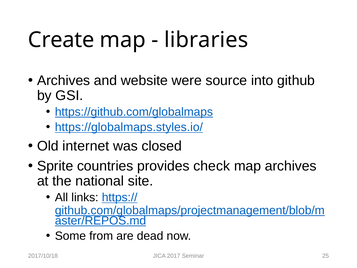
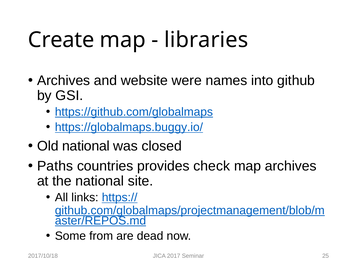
source: source -> names (226, 80)
https://globalmaps.styles.io/: https://globalmaps.styles.io/ -> https://globalmaps.buggy.io/ (129, 127)
Old internet: internet -> national (86, 146)
Sprite: Sprite -> Paths (55, 166)
